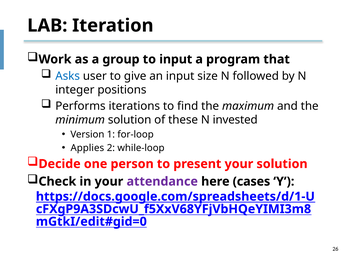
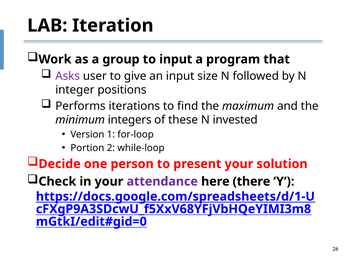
Asks colour: blue -> purple (68, 76)
minimum solution: solution -> integers (130, 120)
Applies: Applies -> Portion (87, 148)
cases: cases -> there (251, 181)
